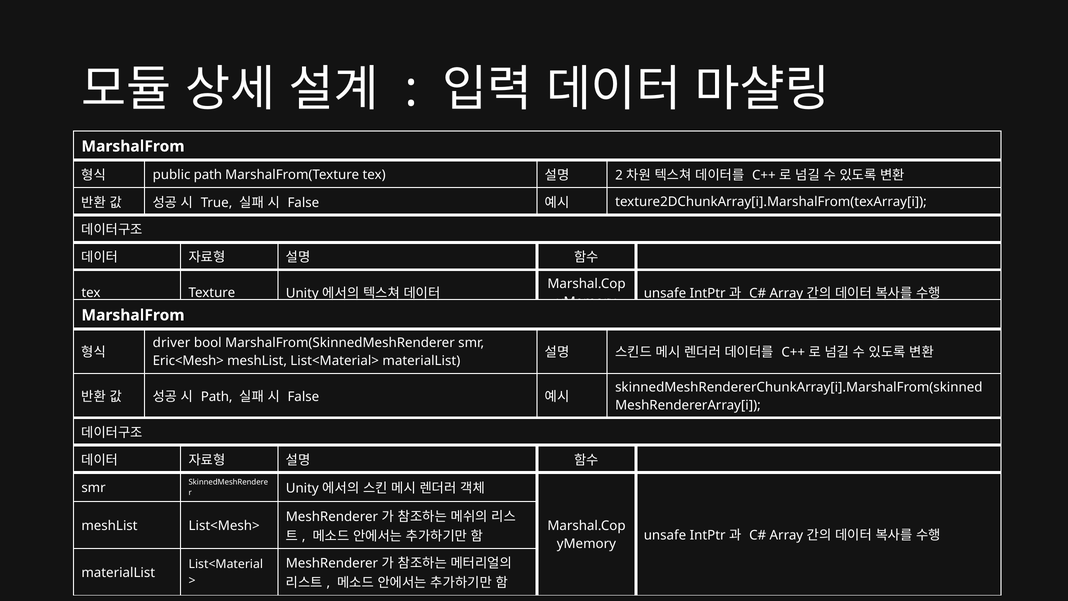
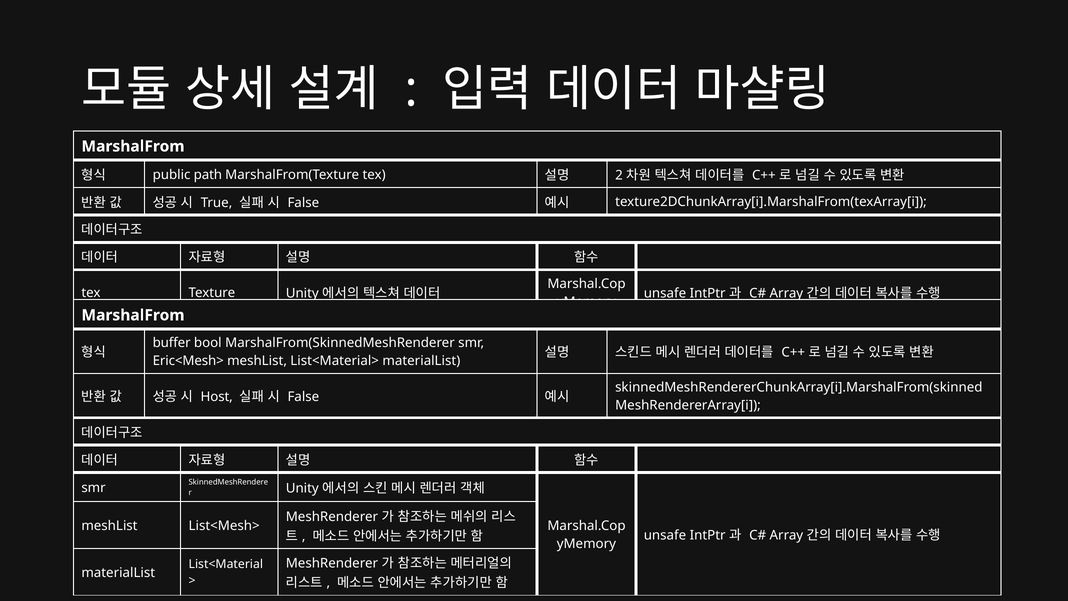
driver: driver -> buffer (172, 343)
Path: Path -> Host (217, 397)
